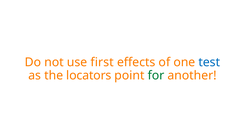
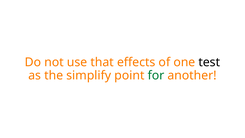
first: first -> that (102, 62)
test colour: blue -> black (209, 62)
locators: locators -> simplify (89, 75)
